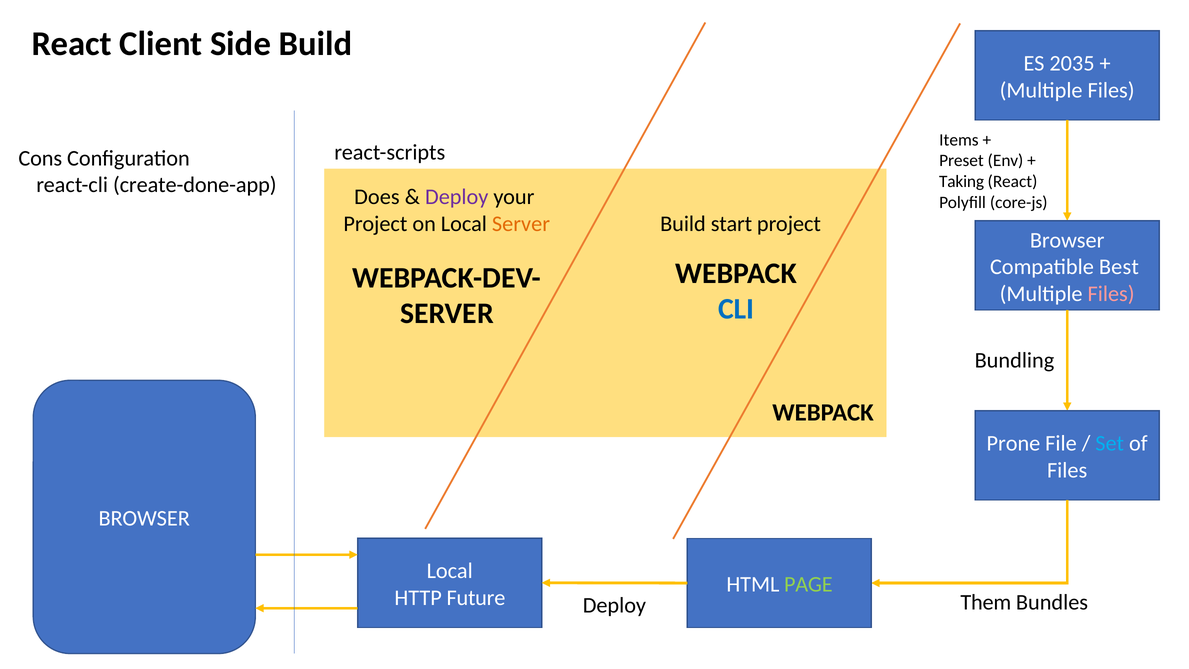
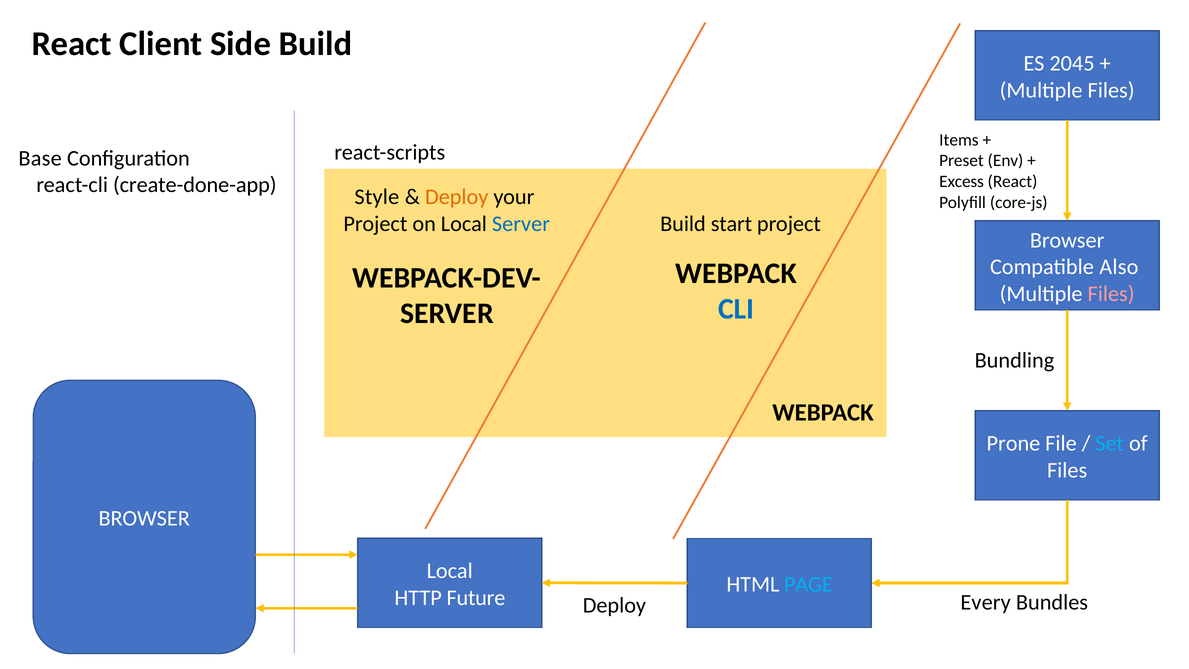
2035: 2035 -> 2045 (1072, 64)
Cons: Cons -> Base (40, 158)
Taking: Taking -> Excess (962, 181)
Does: Does -> Style (377, 197)
Deploy colour: purple -> orange (457, 197)
Server colour: orange -> blue (521, 224)
Best: Best -> Also (1119, 267)
PAGE colour: light green -> light blue (808, 584)
Them: Them -> Every (986, 602)
